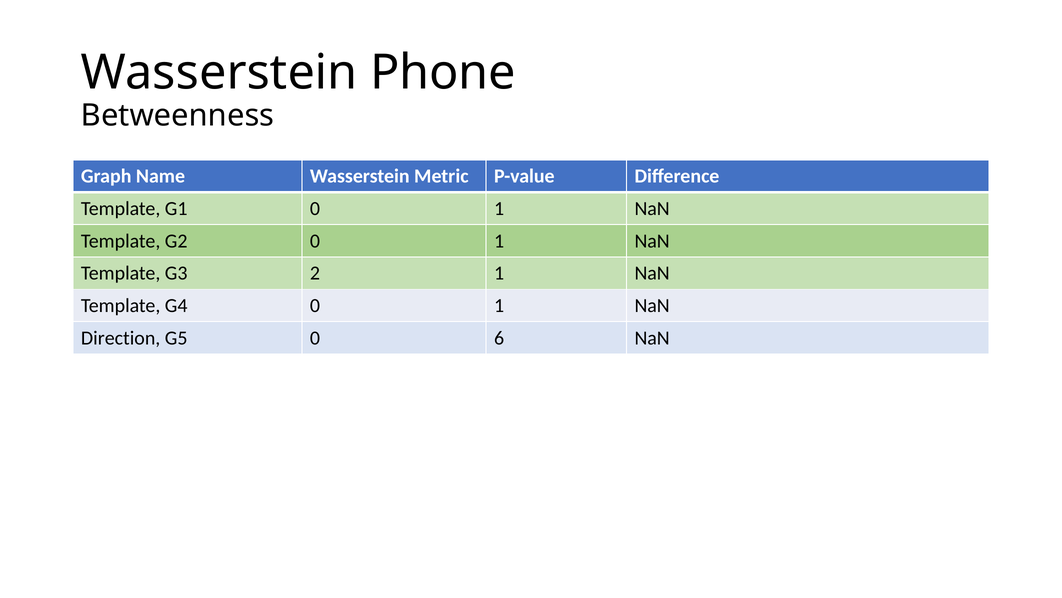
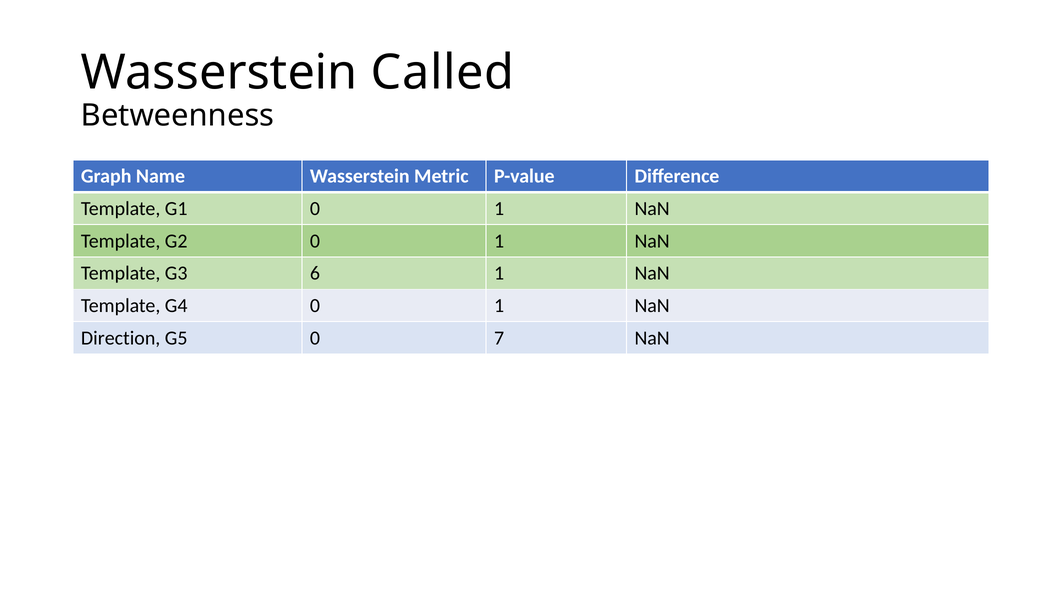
Phone: Phone -> Called (442, 72)
2: 2 -> 6 (315, 273)
6: 6 -> 7 (499, 338)
